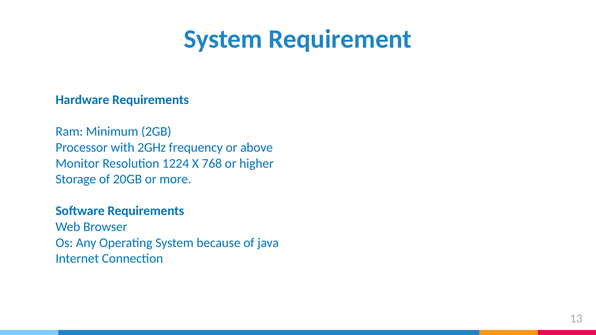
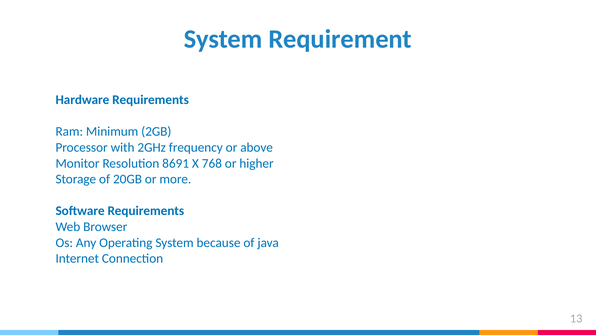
1224: 1224 -> 8691 (176, 163)
